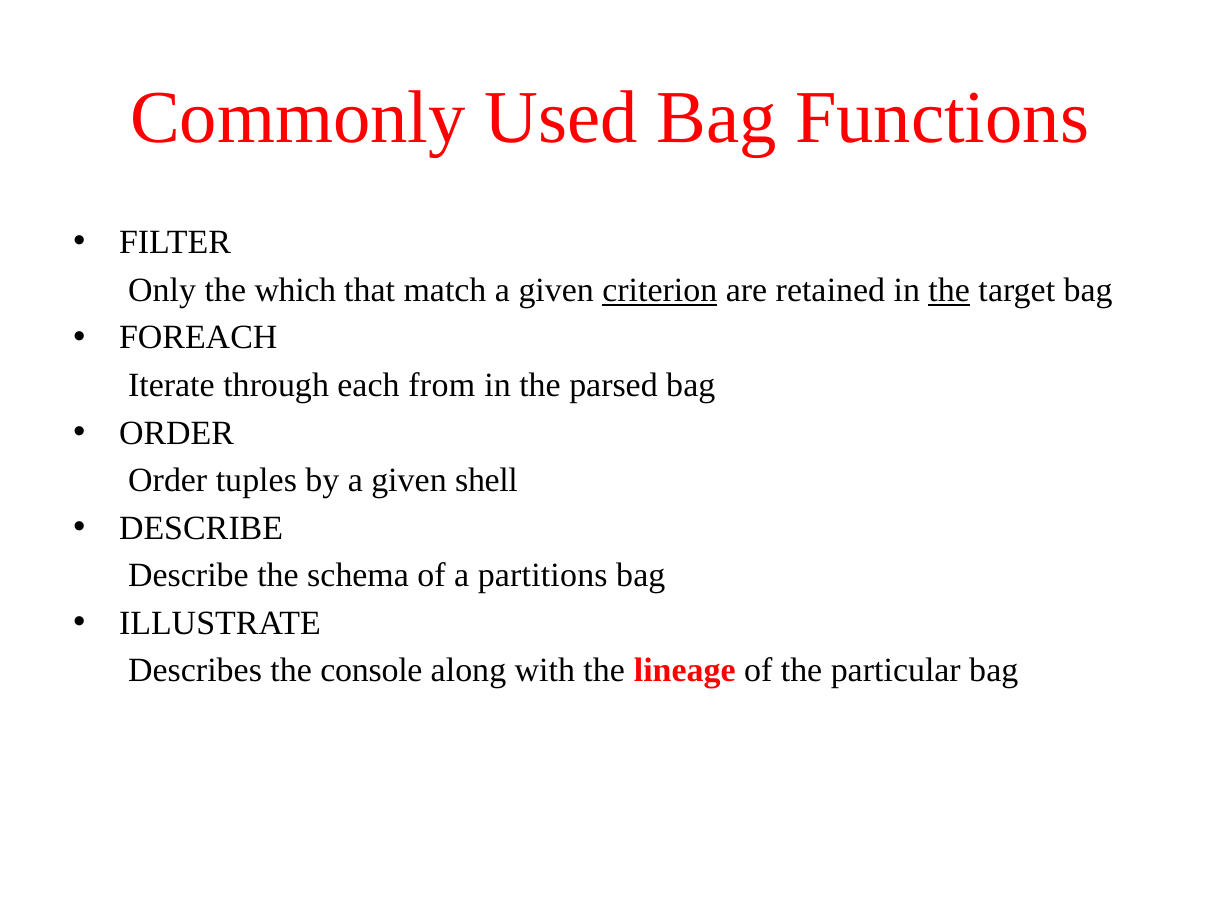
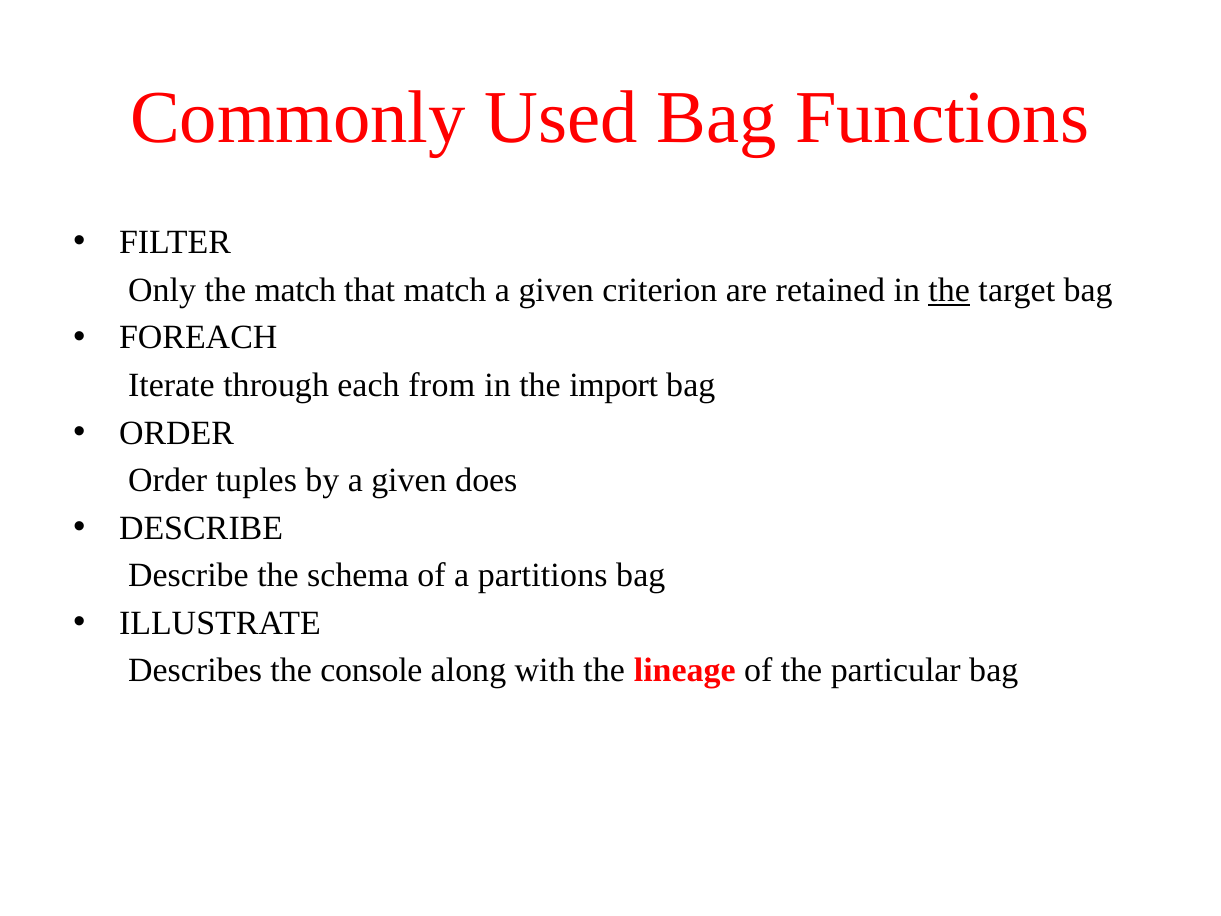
the which: which -> match (295, 290)
criterion underline: present -> none (660, 290)
parsed: parsed -> import (614, 385)
shell: shell -> does (486, 480)
